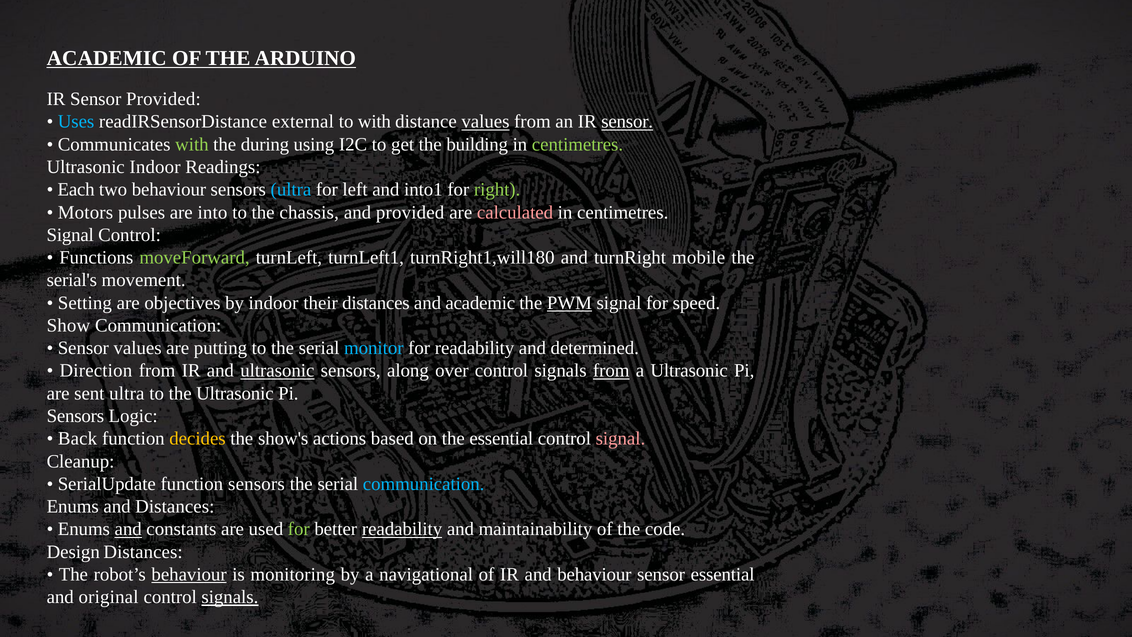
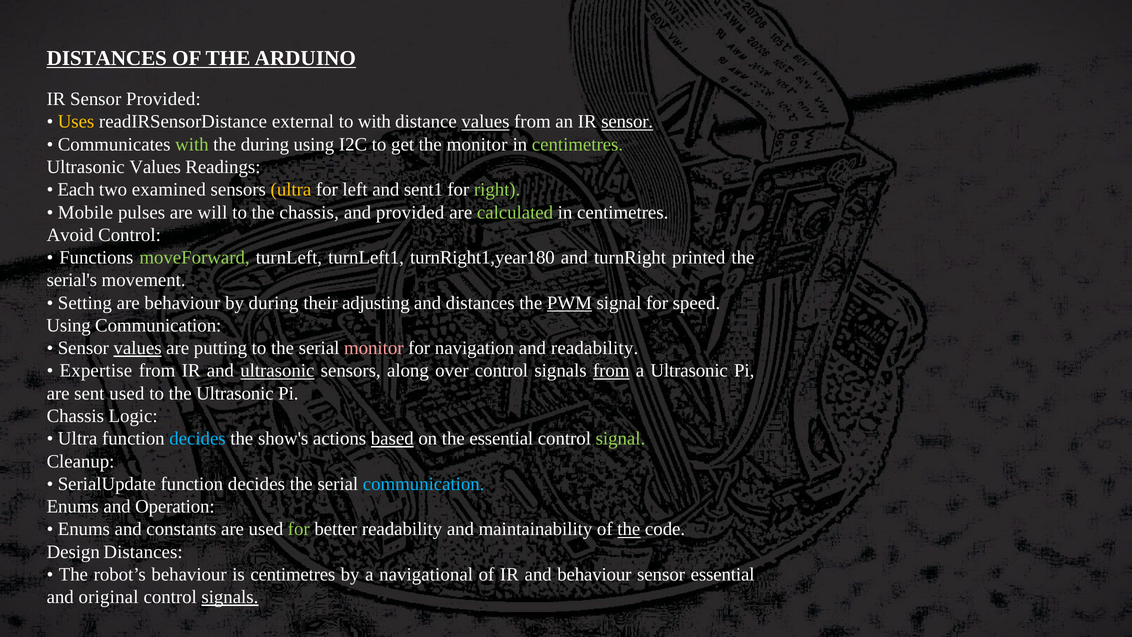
ACADEMIC: ACADEMIC -> DISTANCES (107, 58)
Uses colour: light blue -> yellow (76, 122)
the building: building -> monitor (477, 144)
Ultrasonic Indoor: Indoor -> Values (155, 167)
two behaviour: behaviour -> examined (169, 190)
ultra colour: light blue -> yellow (291, 190)
into1: into1 -> sent1 (423, 190)
Motors: Motors -> Mobile (85, 212)
into: into -> will (212, 212)
calculated colour: pink -> light green (515, 212)
Signal: Signal -> Avoid (70, 235)
turnRight1,will180: turnRight1,will180 -> turnRight1,year180 (482, 257)
mobile: mobile -> printed (699, 257)
are objectives: objectives -> behaviour (182, 303)
by indoor: indoor -> during (274, 303)
their distances: distances -> adjusting (376, 303)
and academic: academic -> distances (480, 303)
Show: Show -> Using (69, 325)
values underline: none -> present (138, 348)
monitor colour: light blue -> pink (374, 348)
for readability: readability -> navigation (475, 348)
and determined: determined -> readability (595, 348)
Direction: Direction -> Expertise (96, 371)
sent ultra: ultra -> used (127, 393)
Sensors: Sensors -> Chassis (75, 416)
Back: Back -> Ultra (78, 438)
decides colour: yellow -> light blue (197, 438)
based underline: none -> present (392, 438)
signal colour: pink -> light green (620, 438)
SerialUpdate function sensors: sensors -> decides (256, 484)
and Distances: Distances -> Operation (175, 506)
and underline: present -> none (128, 529)
readability underline: present -> none (402, 529)
the underline: none -> present (629, 529)
behaviour underline: present -> none (189, 574)
is monitoring: monitoring -> centimetres (293, 574)
